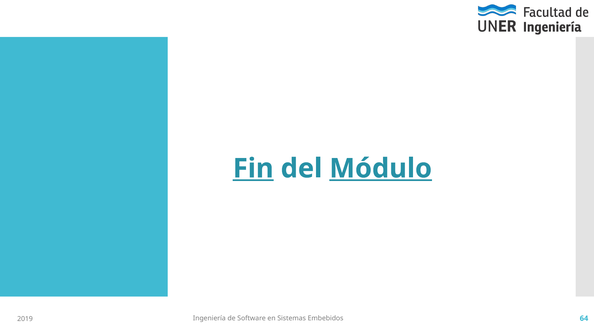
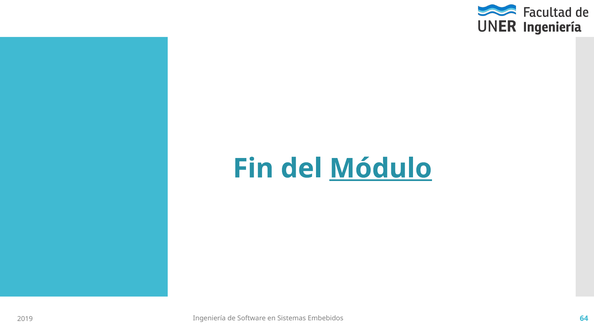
Fin underline: present -> none (253, 169)
